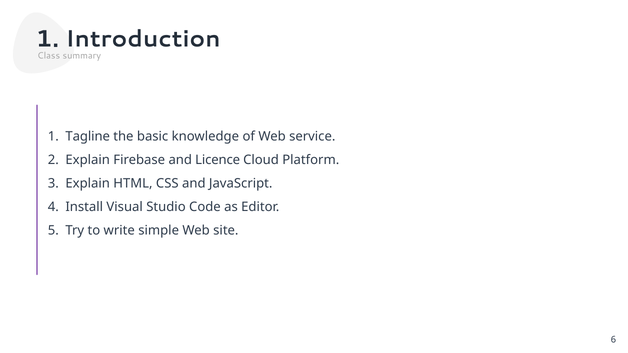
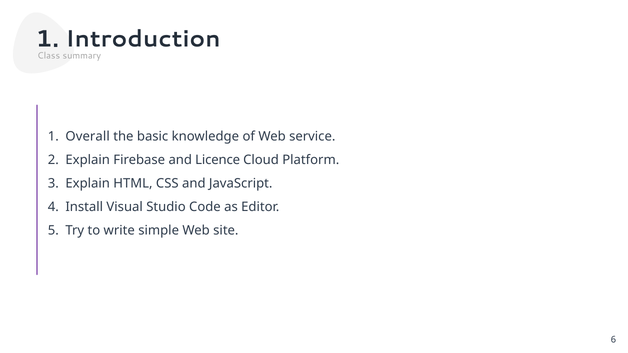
Tagline: Tagline -> Overall (88, 137)
